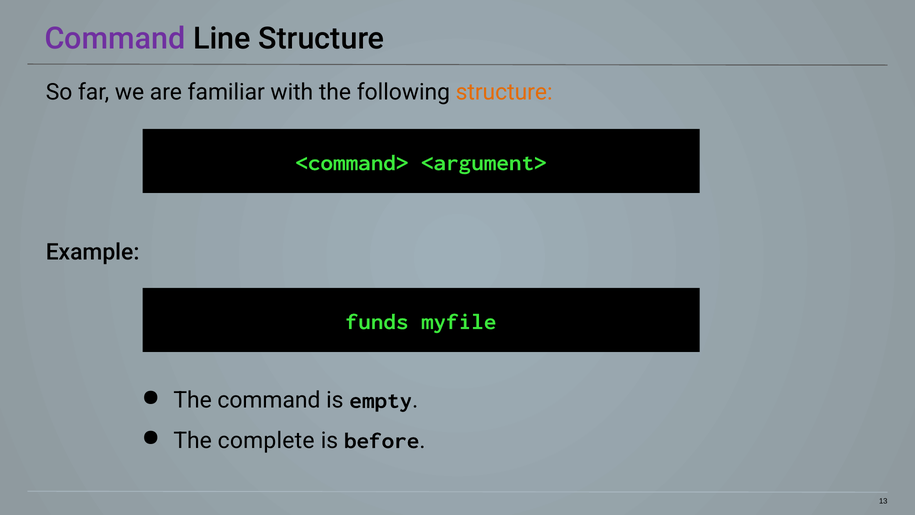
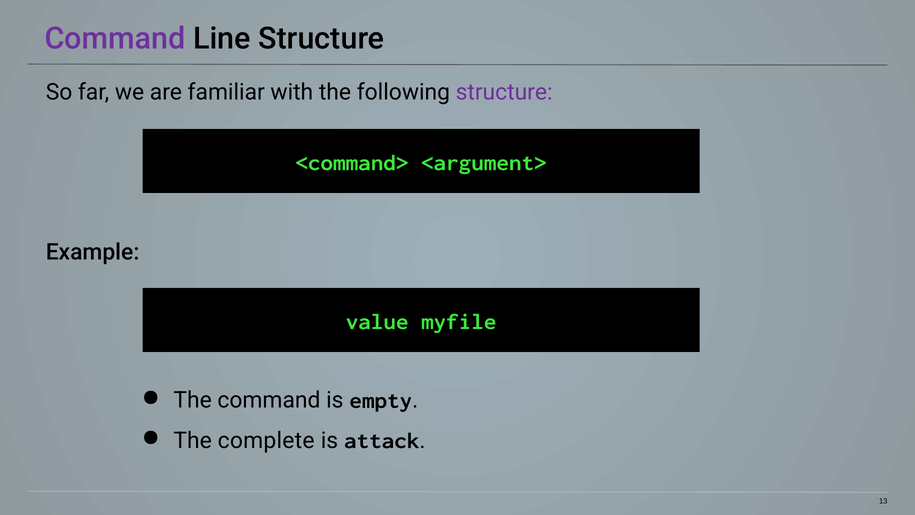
structure colour: orange -> purple (504, 92)
funds: funds -> value (377, 321)
before: before -> attack (382, 440)
